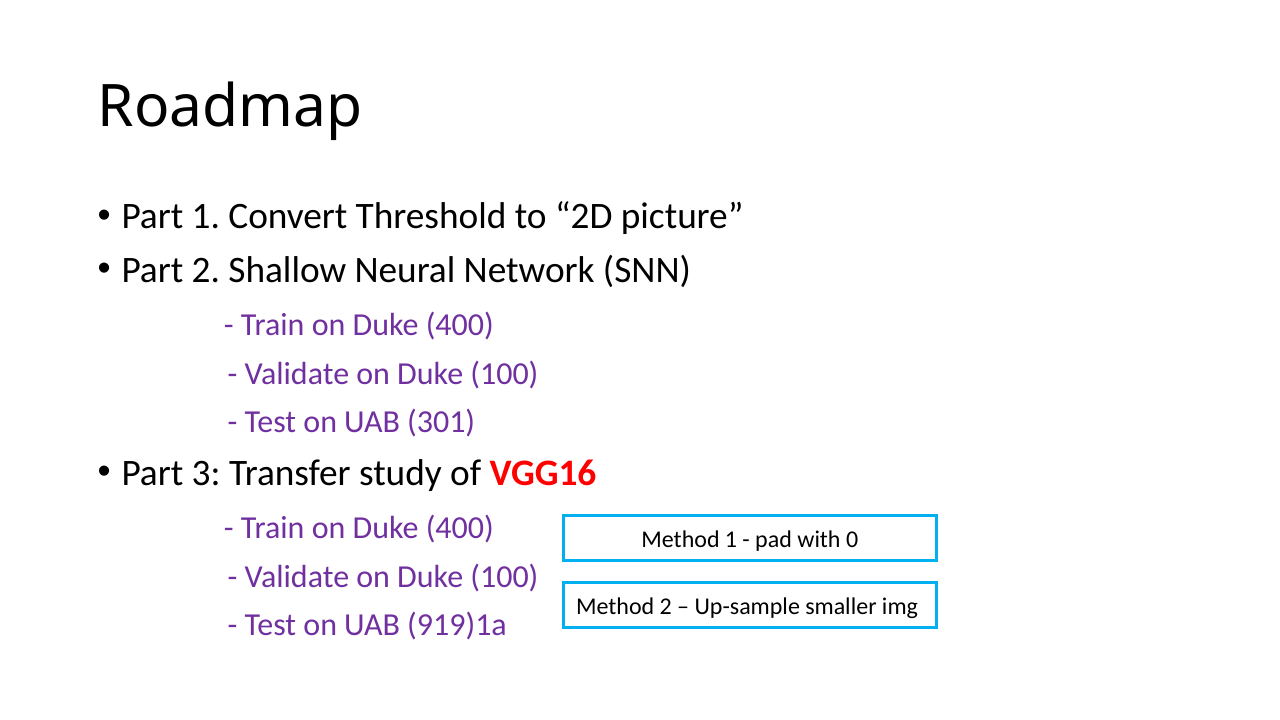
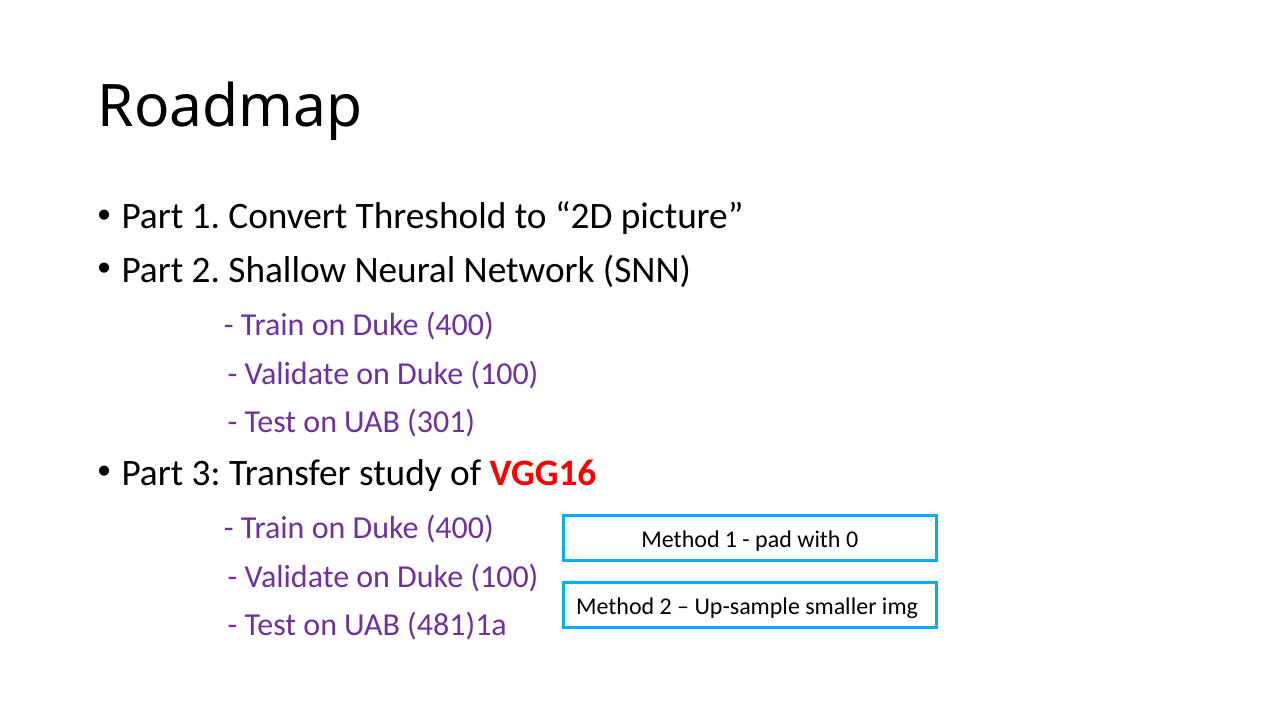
919)1a: 919)1a -> 481)1a (457, 625)
